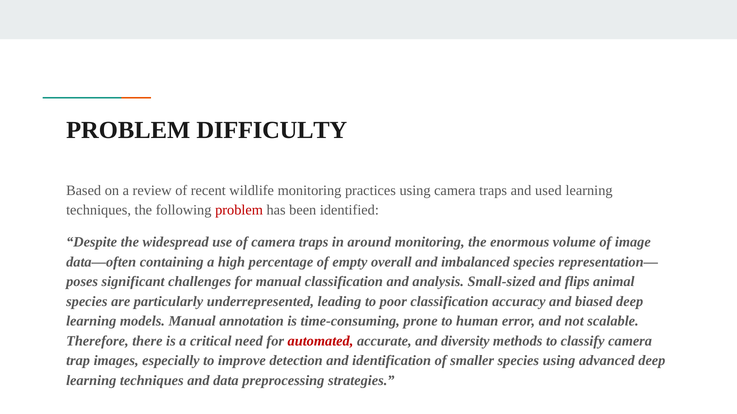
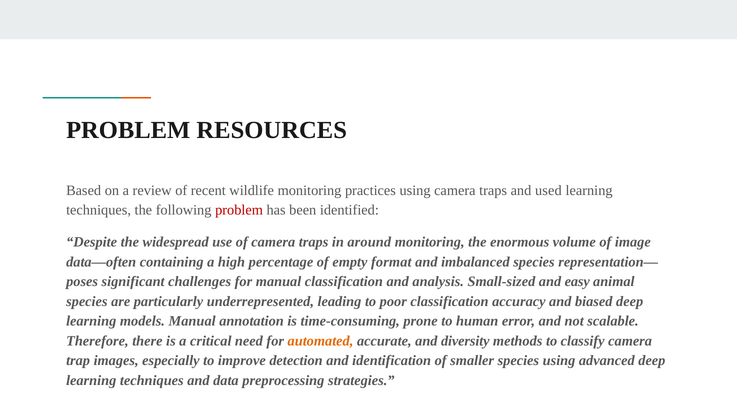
DIFFICULTY: DIFFICULTY -> RESOURCES (272, 130)
overall: overall -> format (391, 262)
flips: flips -> easy (577, 282)
automated colour: red -> orange (320, 341)
